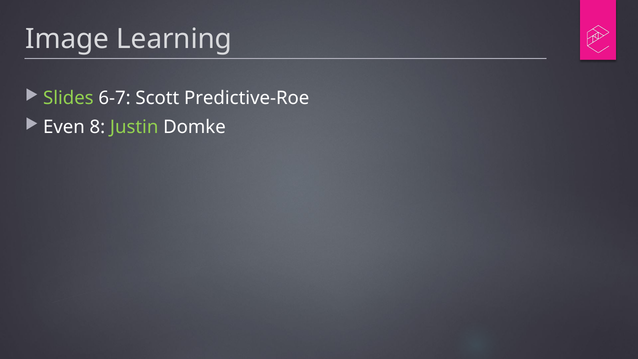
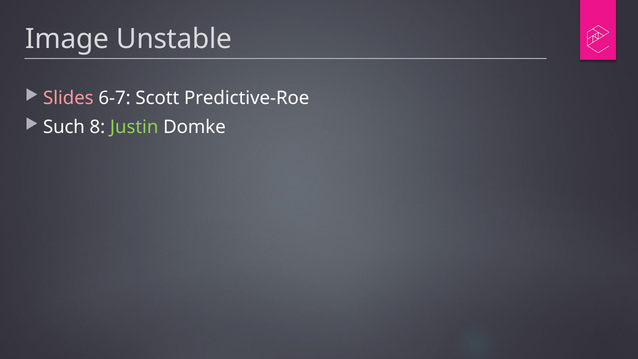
Learning: Learning -> Unstable (174, 39)
Slides colour: light green -> pink (68, 98)
Even: Even -> Such (64, 127)
